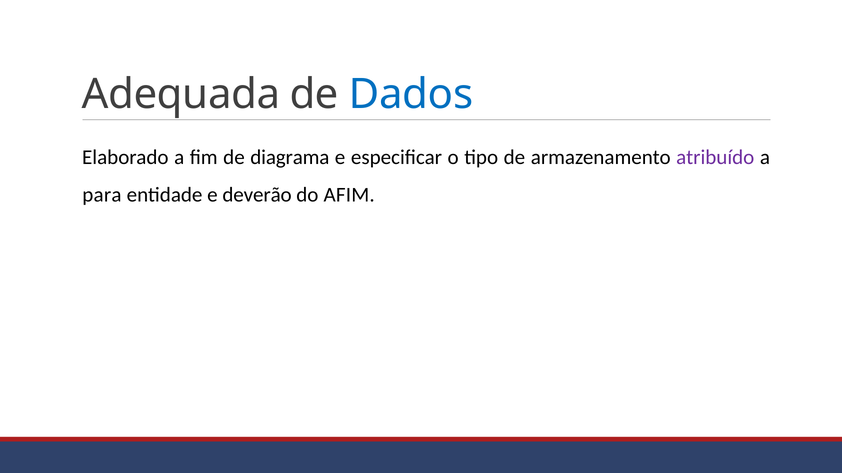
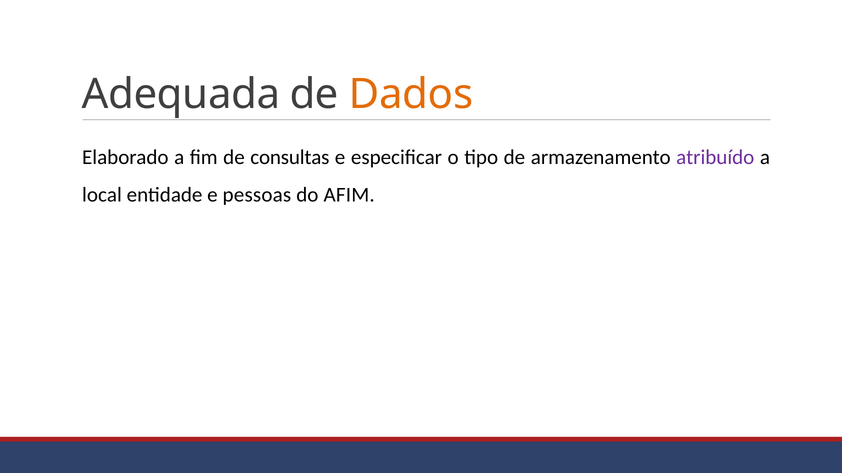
Dados colour: blue -> orange (411, 94)
diagrama: diagrama -> consultas (290, 157)
para: para -> local (102, 195)
deverão: deverão -> pessoas (257, 195)
